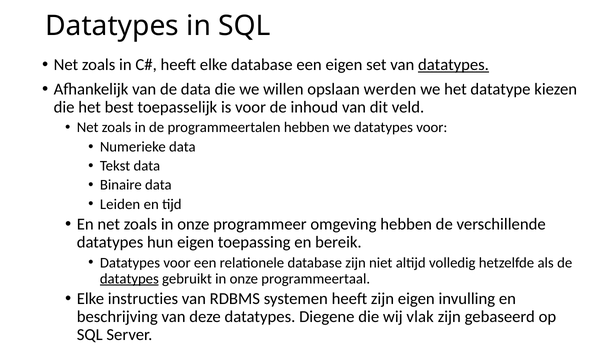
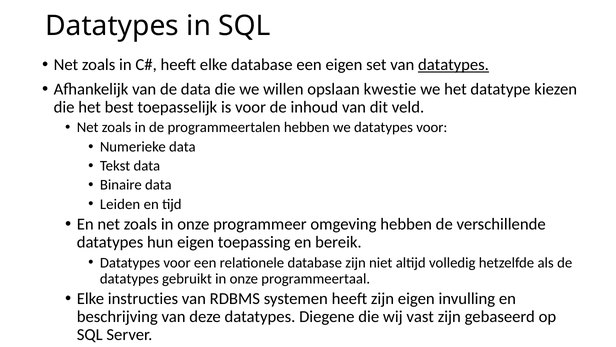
werden: werden -> kwestie (390, 89)
datatypes underline: present -> none (129, 278)
vlak: vlak -> vast (420, 316)
